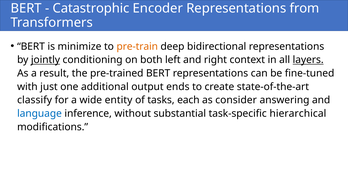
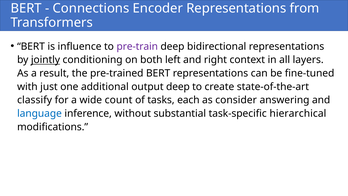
Catastrophic: Catastrophic -> Connections (91, 8)
minimize: minimize -> influence (80, 46)
pre-train colour: orange -> purple (137, 46)
layers underline: present -> none (308, 60)
output ends: ends -> deep (178, 87)
entity: entity -> count (119, 100)
